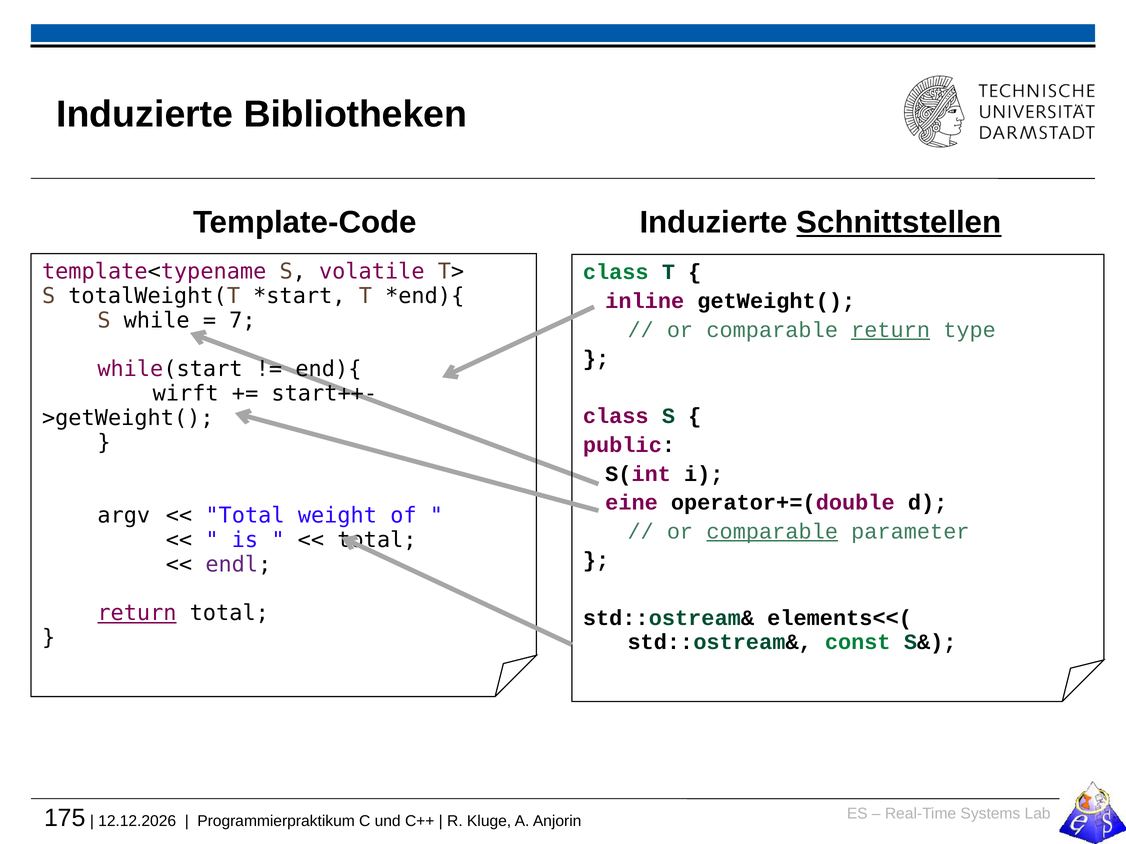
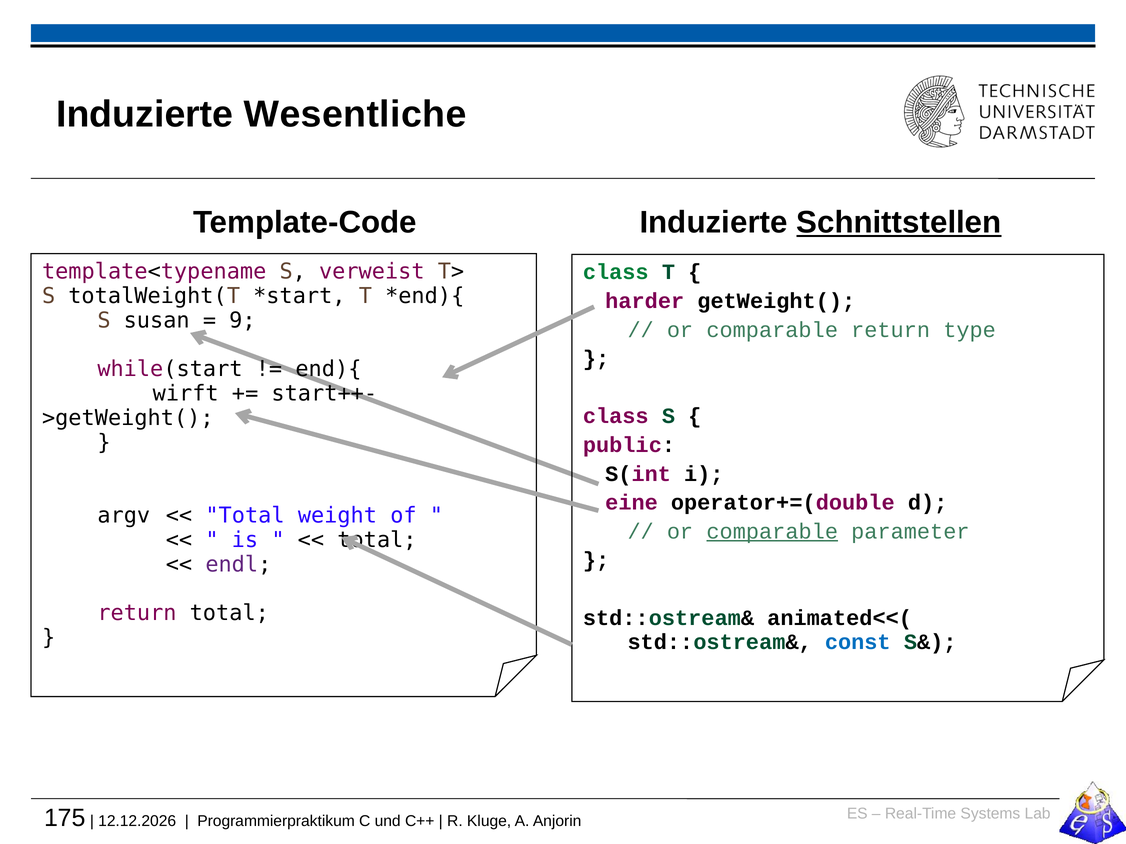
Bibliotheken: Bibliotheken -> Wesentliche (355, 114)
volatile: volatile -> verweist (372, 272)
inline: inline -> harder (645, 301)
while: while -> susan (157, 321)
7: 7 -> 9 (242, 321)
return underline: present -> none (891, 330)
return underline: present -> none (137, 614)
elements<<(: elements<<( -> animated<<( (840, 618)
const colour: green -> blue (858, 643)
